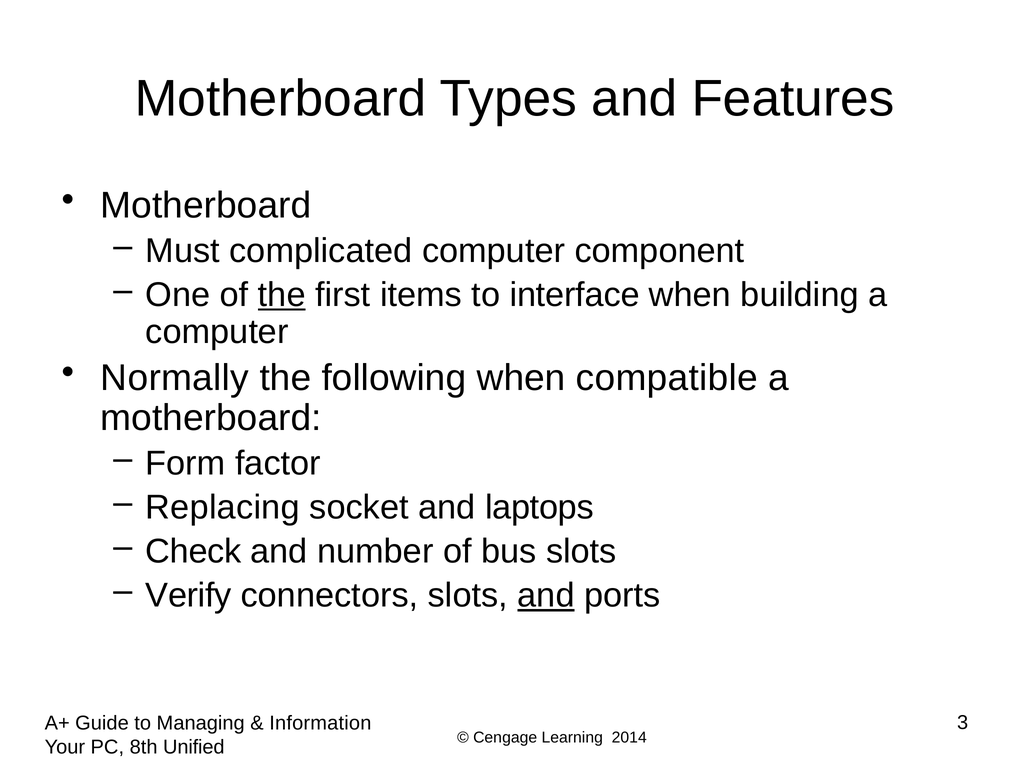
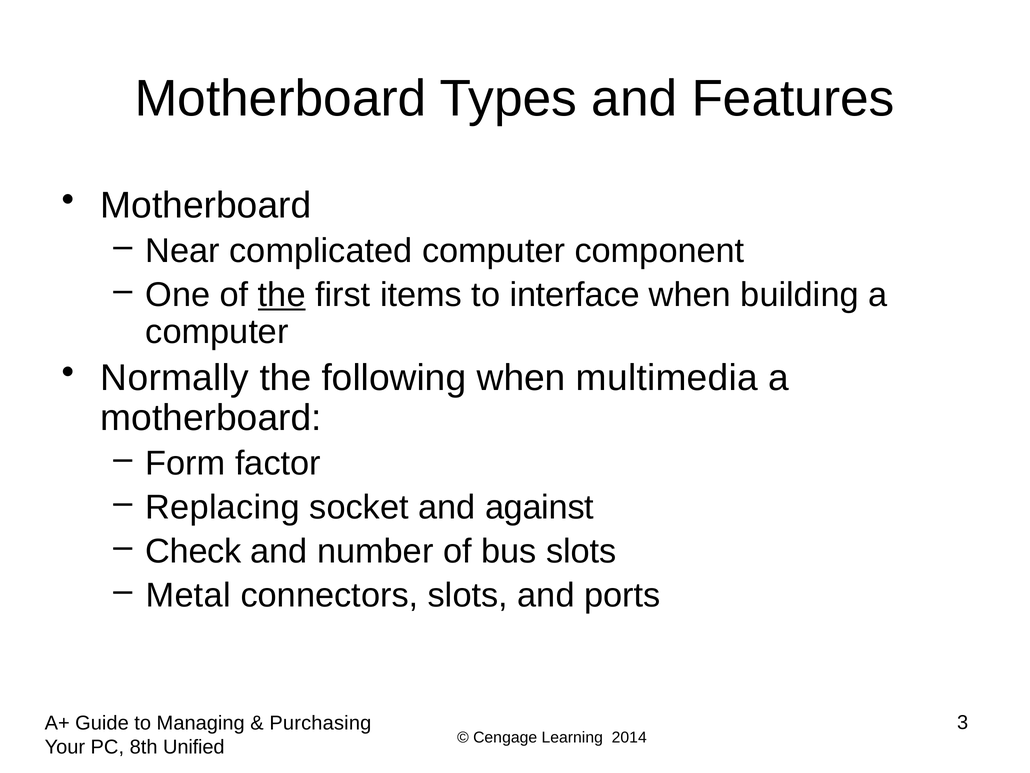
Must: Must -> Near (183, 251)
compatible: compatible -> multimedia (667, 378)
laptops: laptops -> against (539, 507)
Verify: Verify -> Metal (188, 595)
and underline: present -> none (546, 595)
Information: Information -> Purchasing (320, 722)
